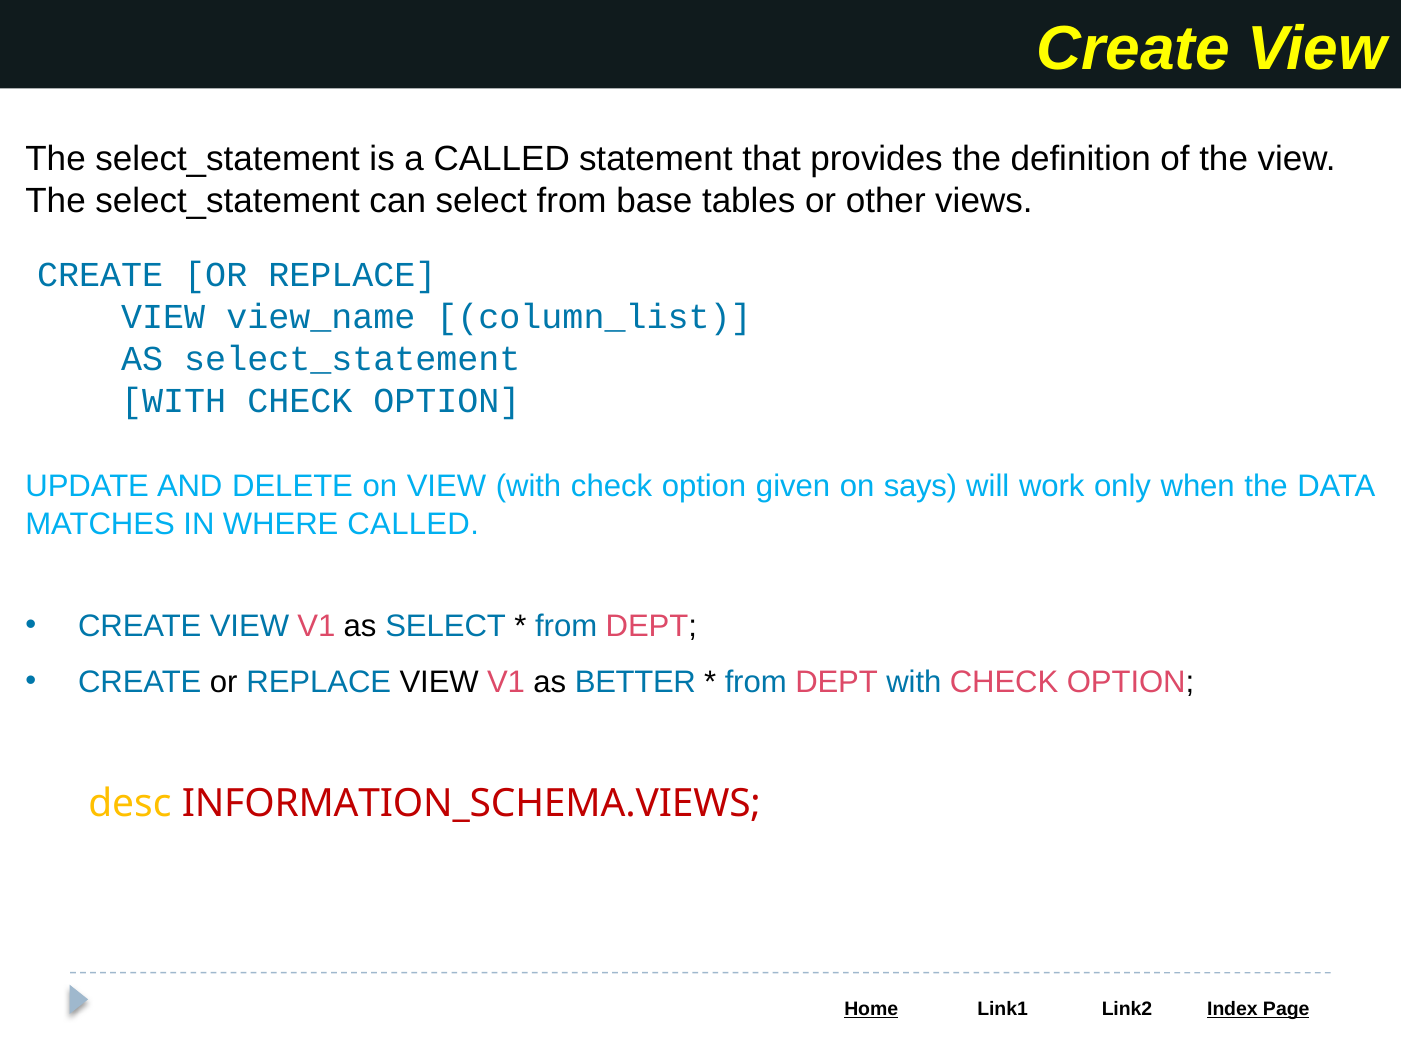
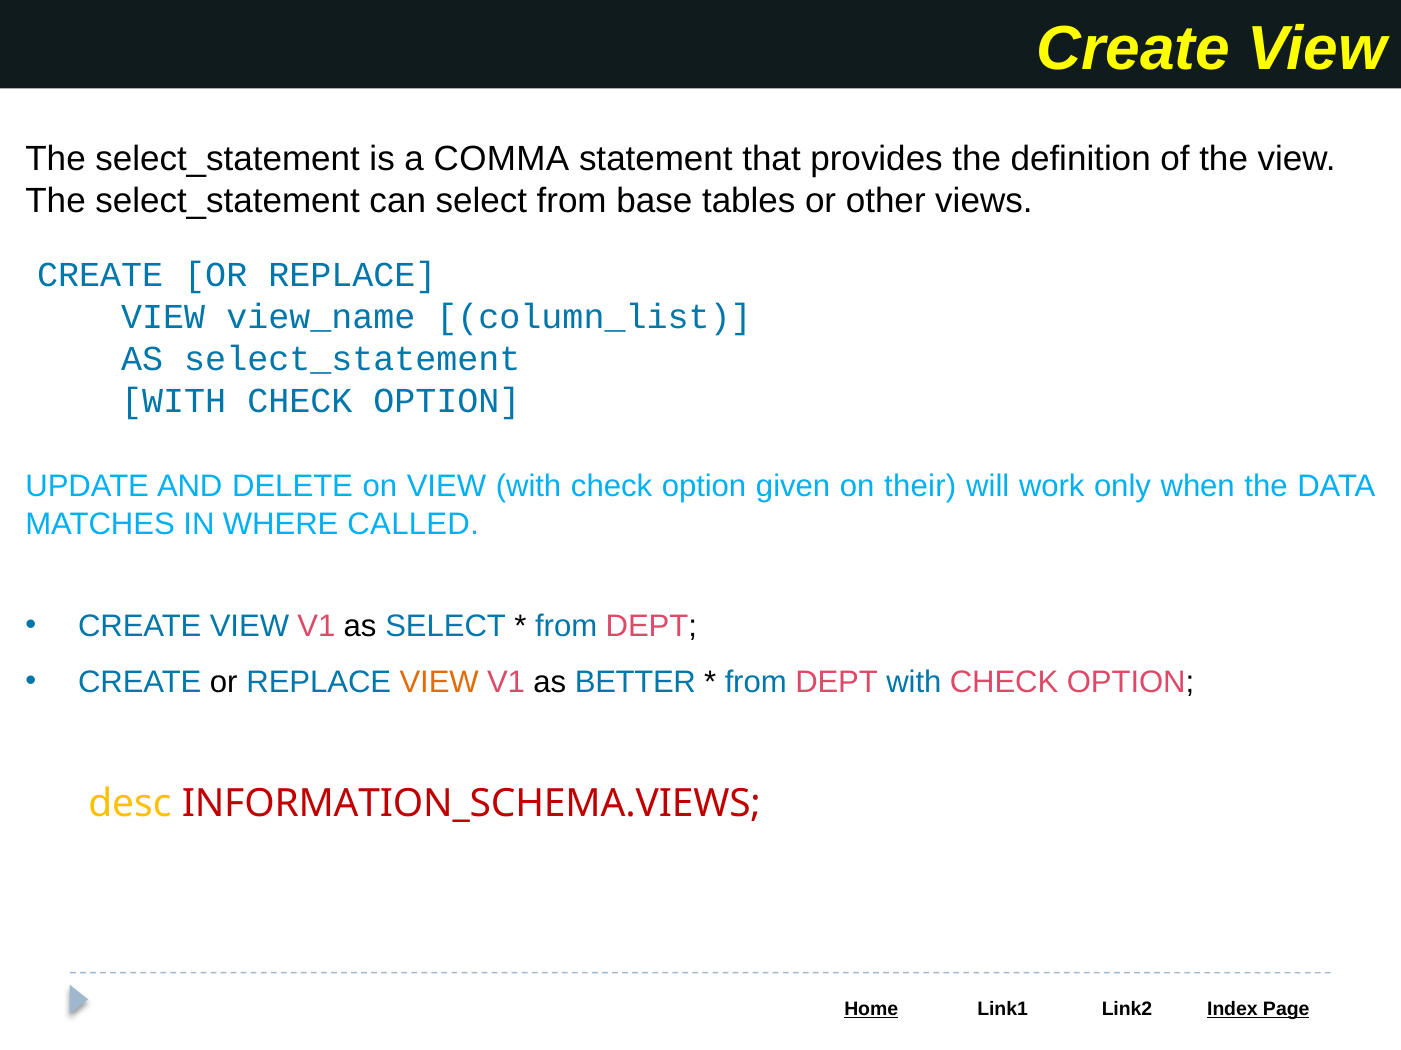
a CALLED: CALLED -> COMMA (502, 159)
says: says -> their (920, 487)
VIEW colour: black -> orange (439, 683)
